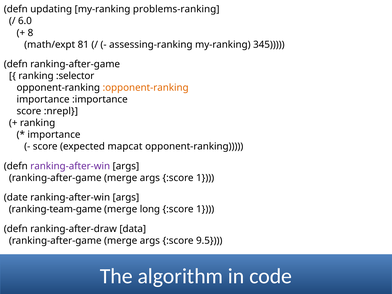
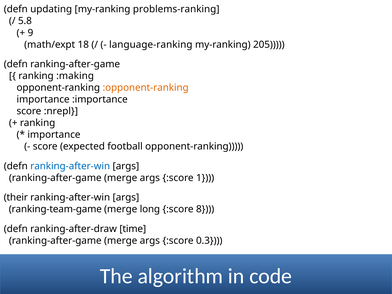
6.0: 6.0 -> 5.8 (25, 21)
8: 8 -> 9 (30, 33)
81: 81 -> 18 (83, 45)
assessing-ranking: assessing-ranking -> language-ranking (151, 45)
345: 345 -> 205 (269, 45)
:selector: :selector -> :making (75, 76)
mapcat: mapcat -> football (125, 146)
ranking-after-win colour: purple -> blue (70, 166)
date: date -> their (16, 197)
1: 1 -> 8 (205, 209)
data: data -> time (133, 229)
9.5: 9.5 -> 0.3 (209, 241)
